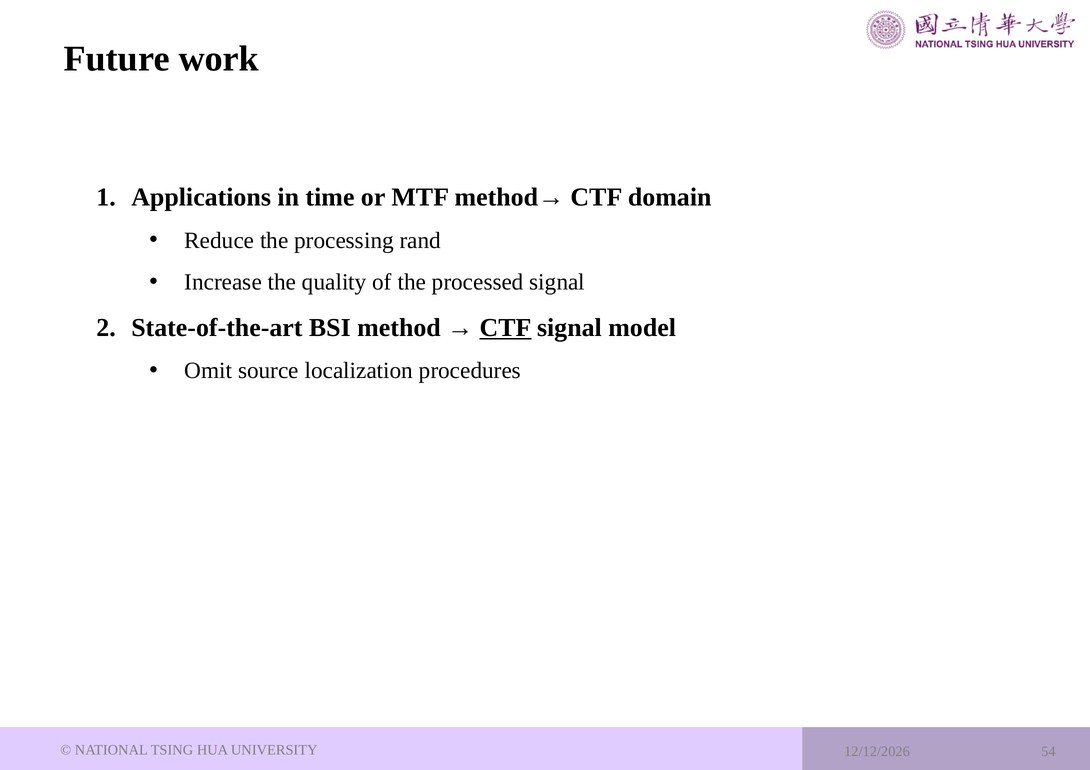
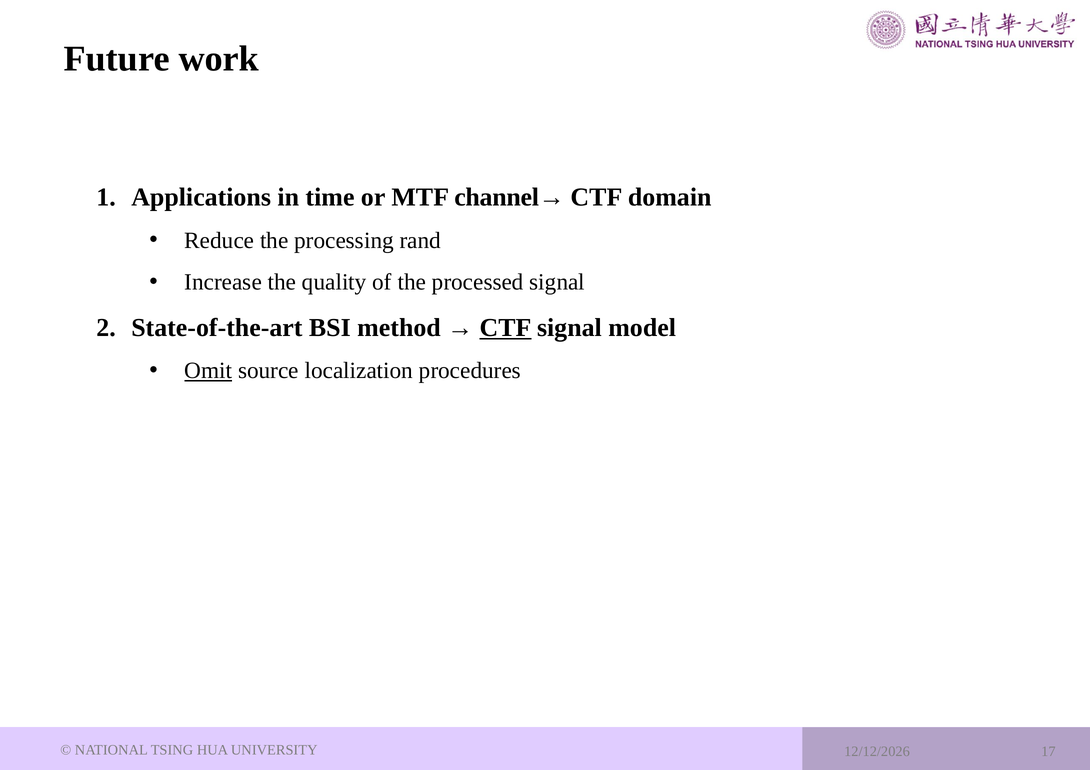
method→: method→ -> channel→ (509, 197)
Omit underline: none -> present (208, 371)
54: 54 -> 17 (1048, 752)
